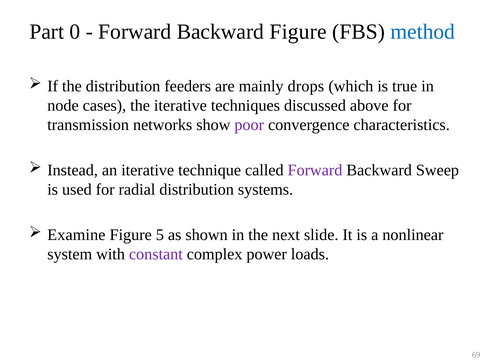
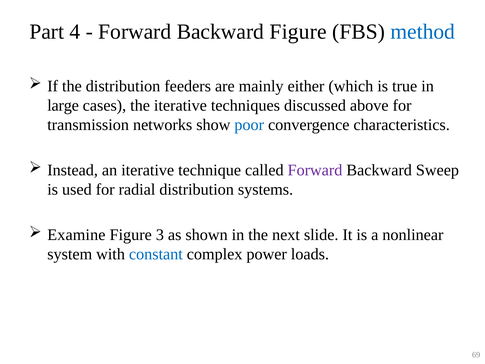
0: 0 -> 4 (75, 32)
drops: drops -> either (306, 86)
node: node -> large (63, 105)
poor colour: purple -> blue (249, 125)
5: 5 -> 3 (160, 235)
constant colour: purple -> blue (156, 254)
